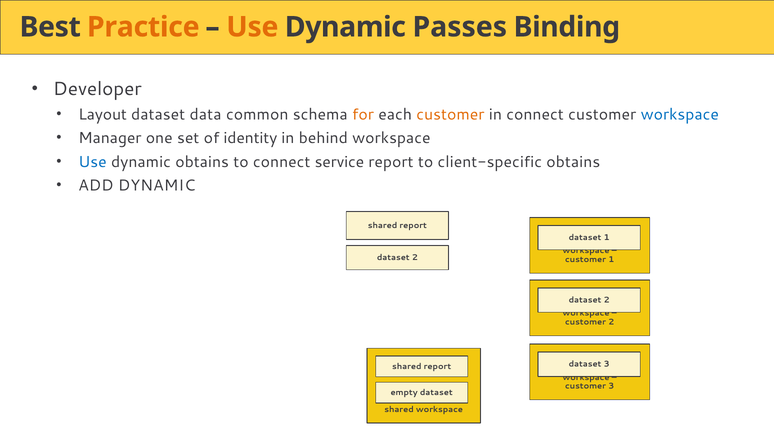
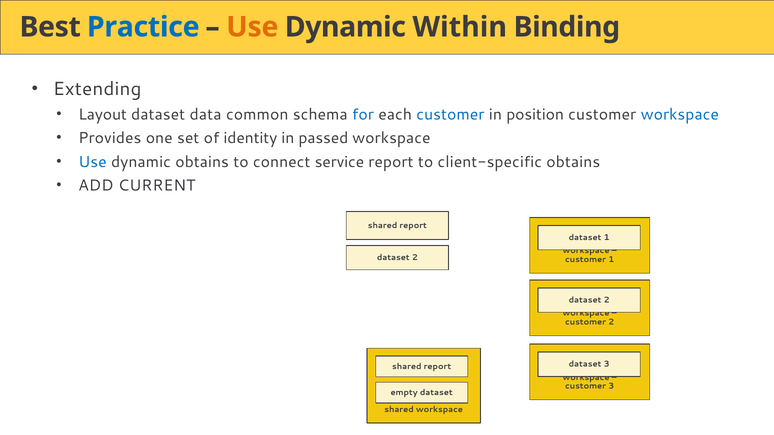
Practice colour: orange -> blue (143, 27)
Passes: Passes -> Within (460, 27)
Developer: Developer -> Extending (97, 89)
for colour: orange -> blue (363, 115)
customer colour: orange -> blue (450, 115)
in connect: connect -> position (535, 115)
Manager: Manager -> Provides (110, 138)
behind: behind -> passed (323, 138)
ADD DYNAMIC: DYNAMIC -> CURRENT (157, 186)
